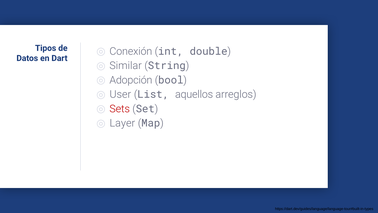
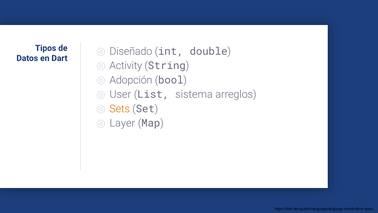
Conexión: Conexión -> Diseñado (131, 51)
Similar: Similar -> Activity (126, 66)
aquellos: aquellos -> sistema (194, 94)
Sets colour: red -> orange (120, 109)
